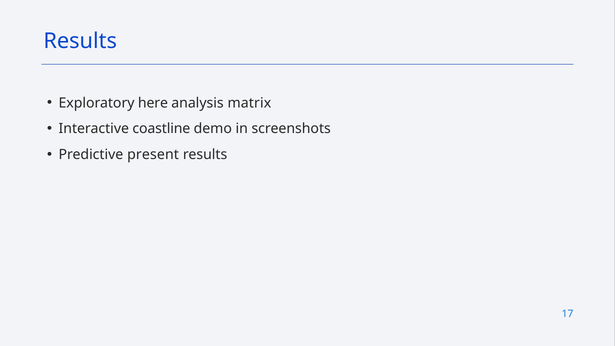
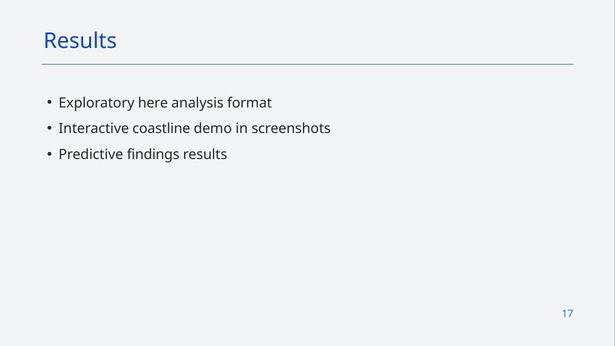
matrix: matrix -> format (250, 103)
present: present -> findings (153, 155)
